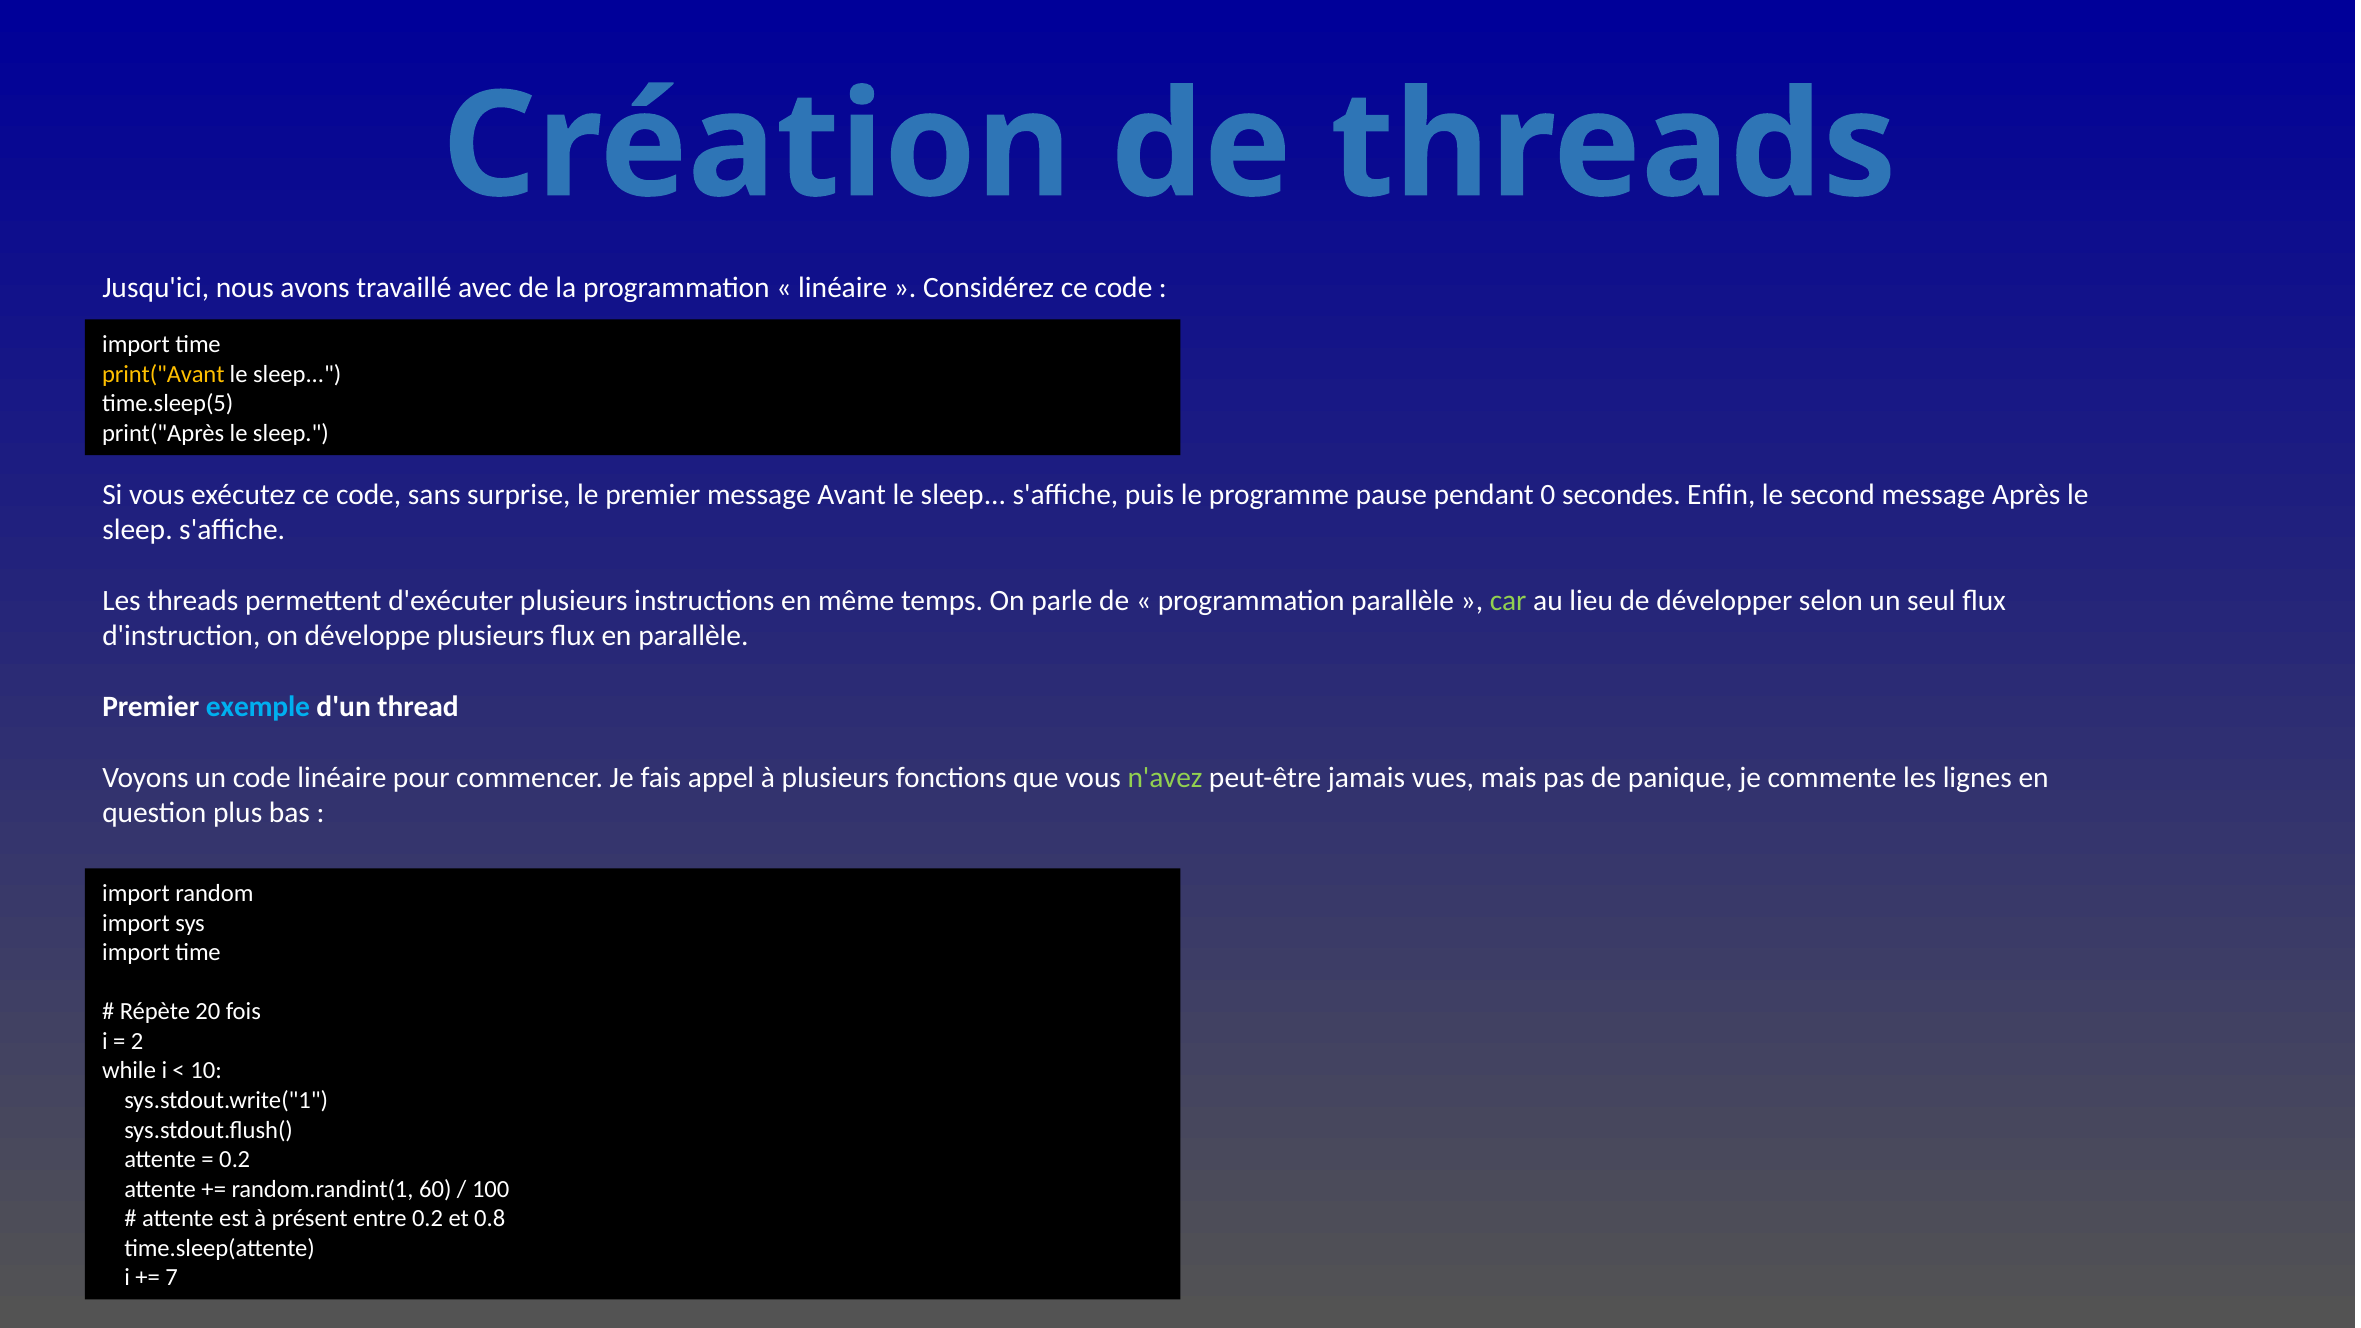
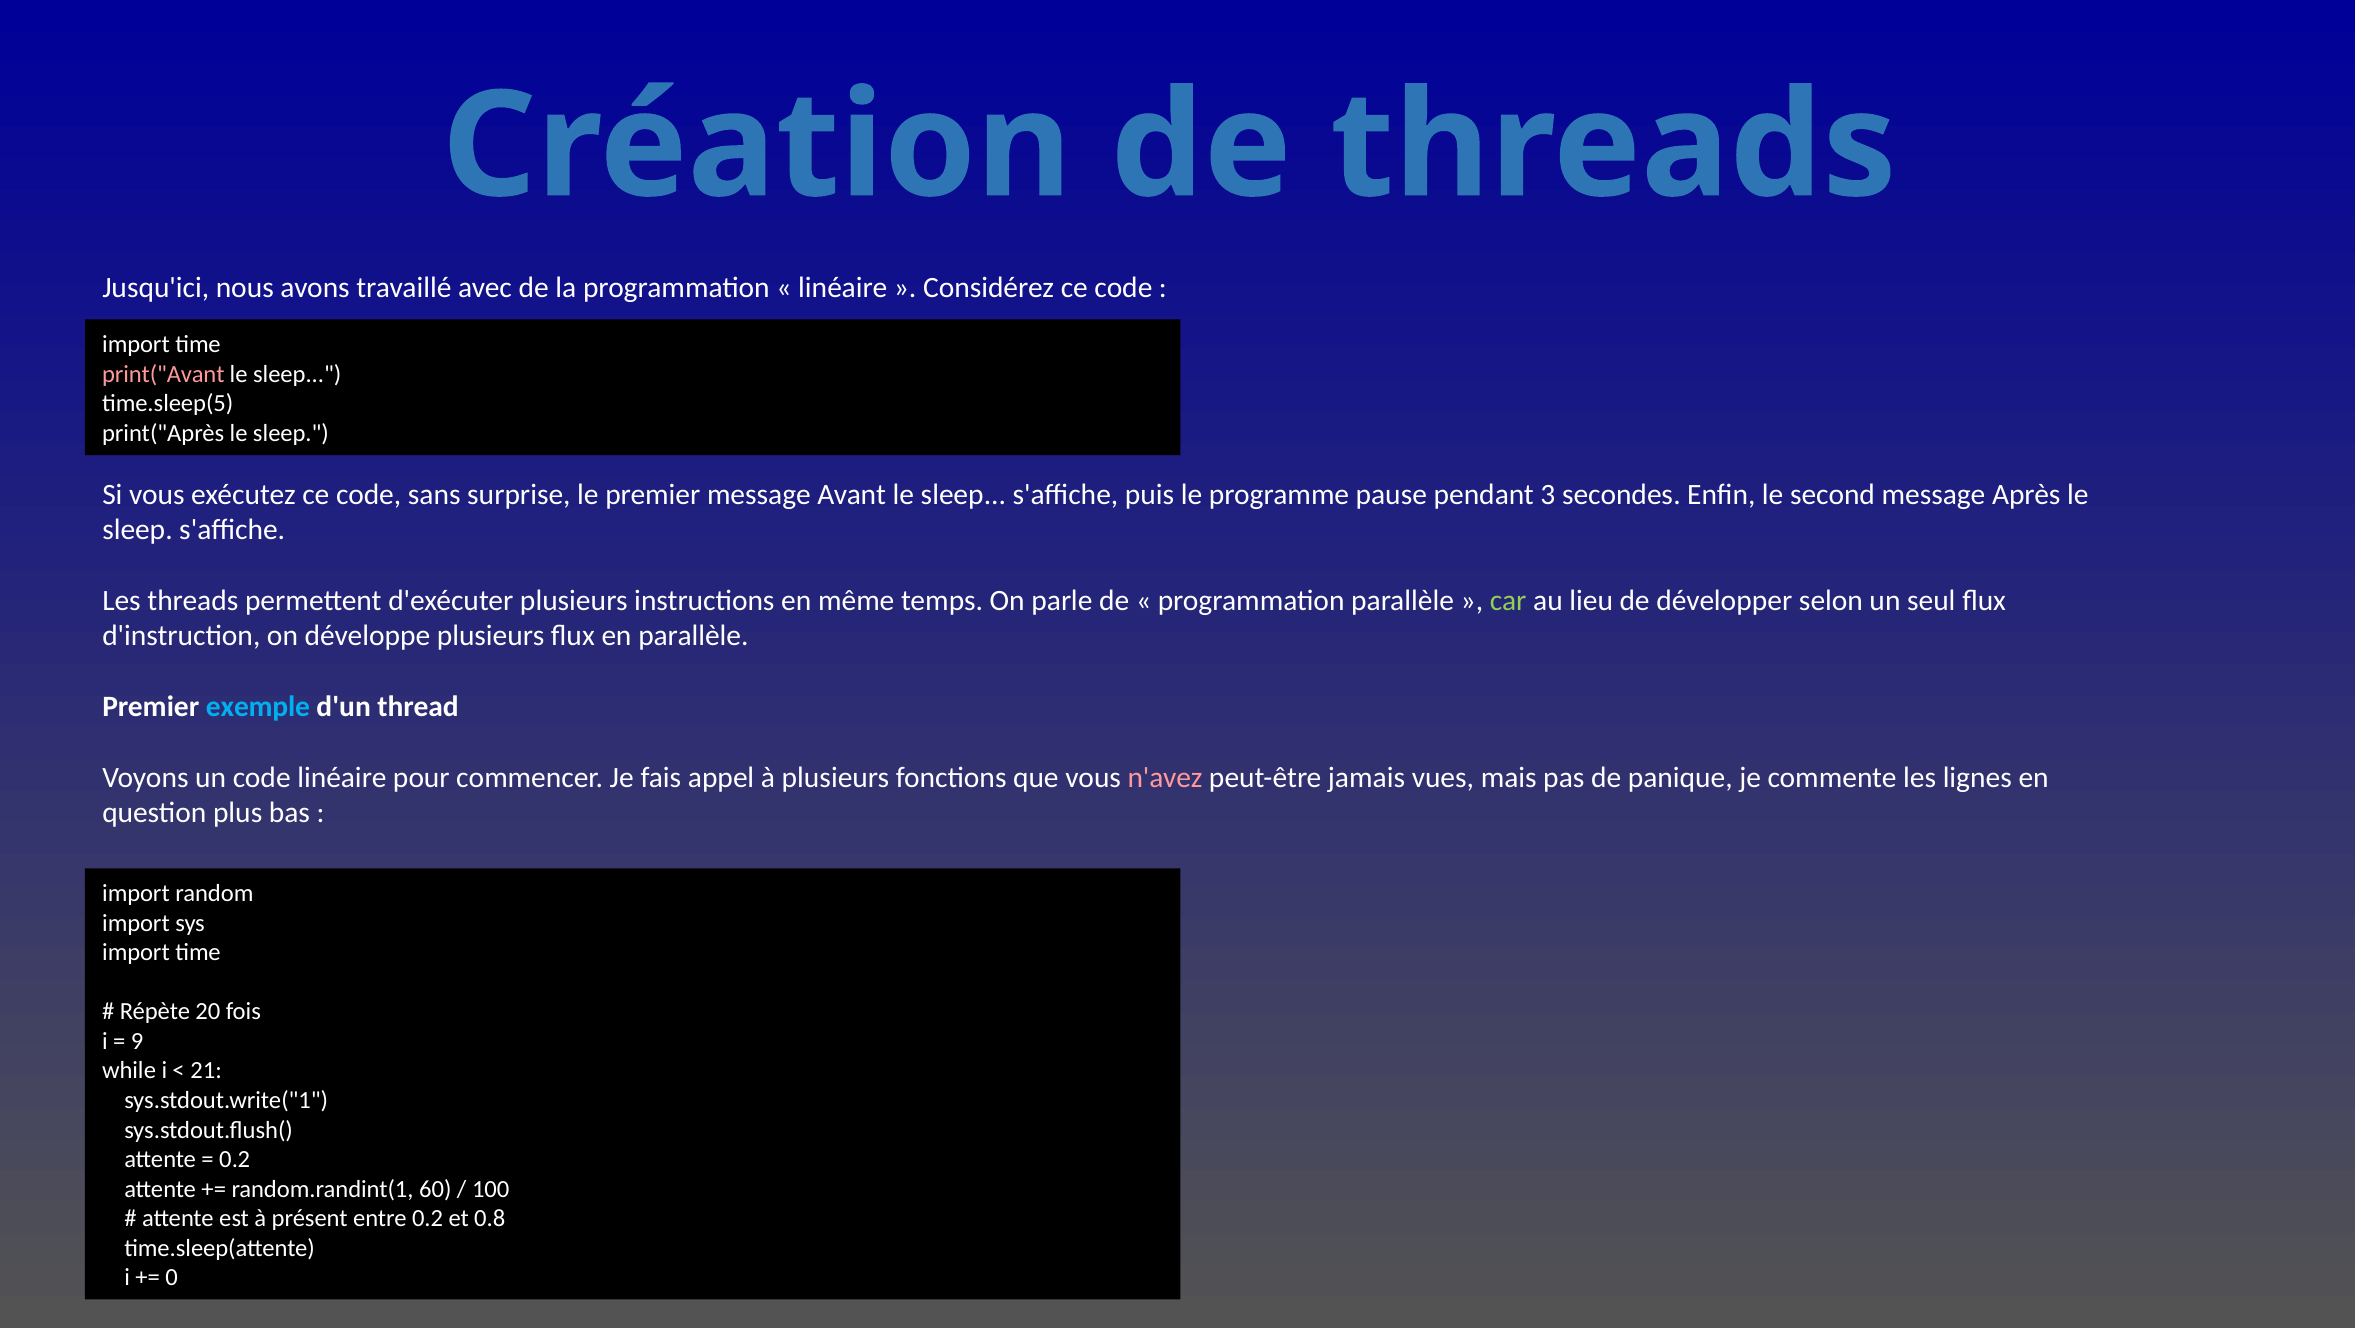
print("Avant colour: yellow -> pink (163, 374)
0: 0 -> 3 (1548, 494)
n'avez colour: light green -> pink (1165, 778)
2: 2 -> 9 (137, 1041)
10: 10 -> 21 (206, 1071)
7: 7 -> 0 (172, 1278)
